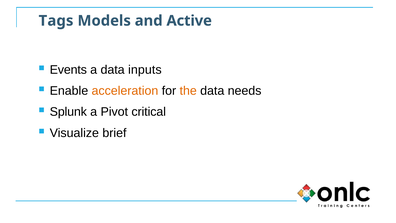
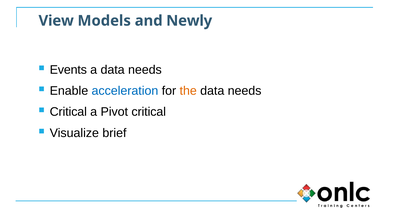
Tags: Tags -> View (56, 21)
Active: Active -> Newly (189, 21)
a data inputs: inputs -> needs (145, 70)
acceleration colour: orange -> blue (125, 91)
Splunk: Splunk -> Critical (68, 112)
